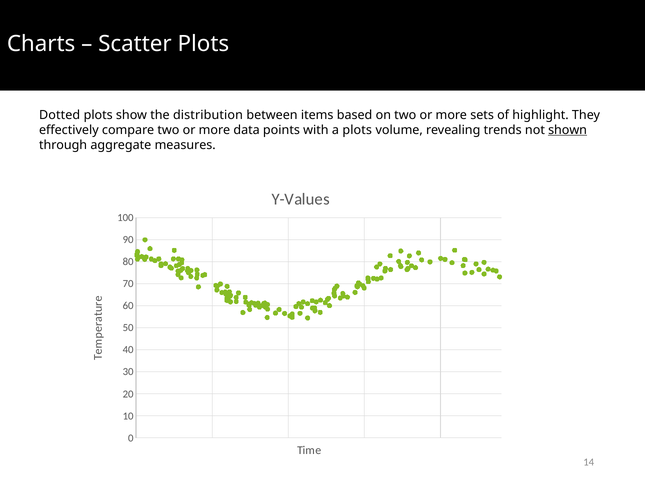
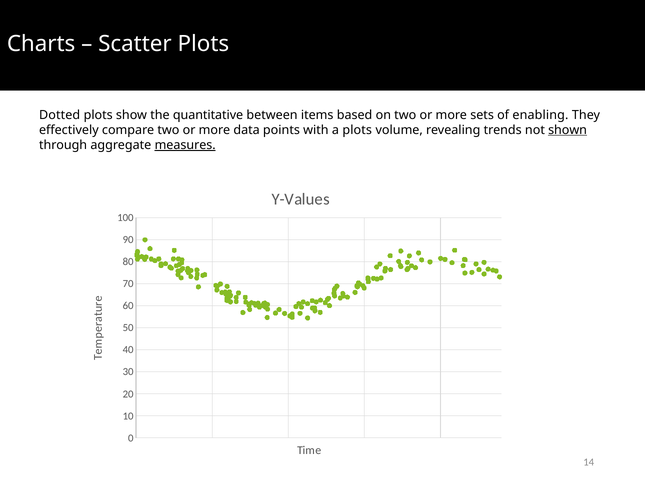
distribution: distribution -> quantitative (208, 115)
highlight: highlight -> enabling (540, 115)
measures underline: none -> present (185, 145)
